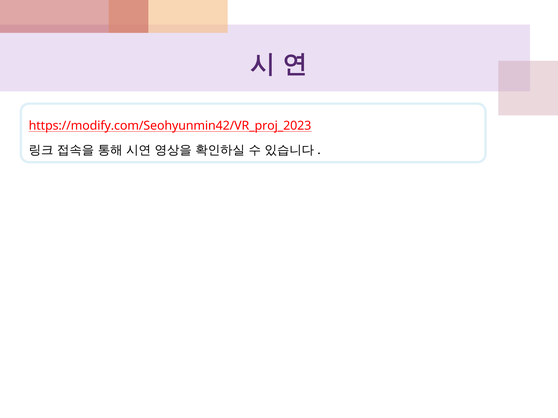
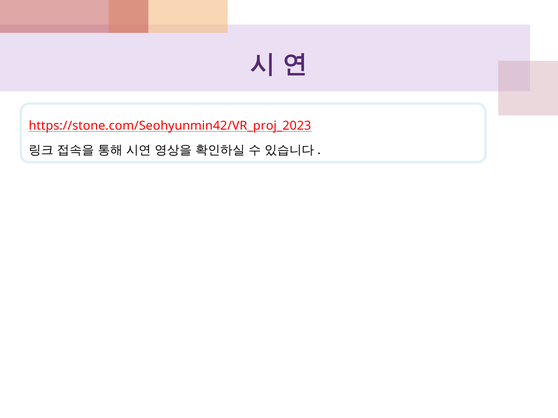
https://modify.com/Seohyunmin42/VR_proj_2023: https://modify.com/Seohyunmin42/VR_proj_2023 -> https://stone.com/Seohyunmin42/VR_proj_2023 (170, 126)
